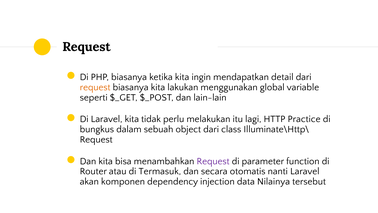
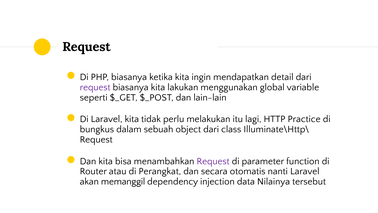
request colour: orange -> purple (95, 87)
Termasuk: Termasuk -> Perangkat (160, 171)
komponen: komponen -> memanggil (123, 181)
